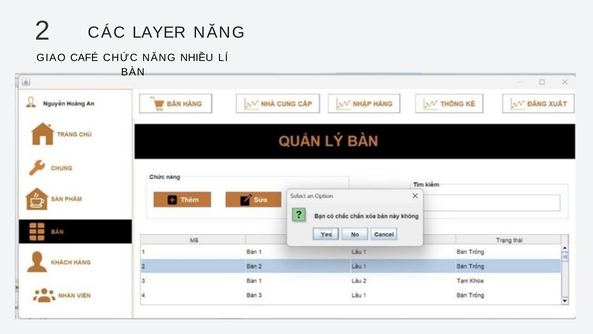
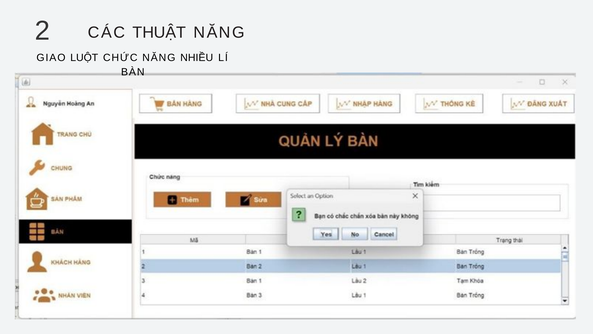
LAYER: LAYER -> THUẬT (159, 33)
CAFÉ: CAFÉ -> LUỘT (84, 58)
